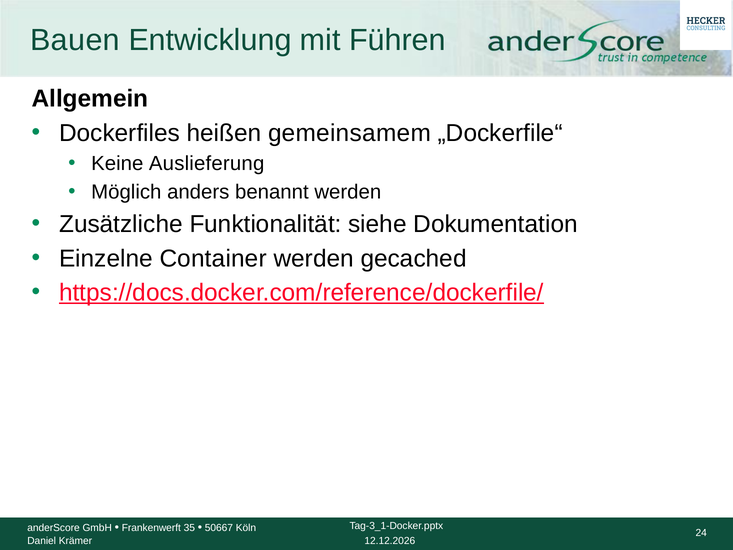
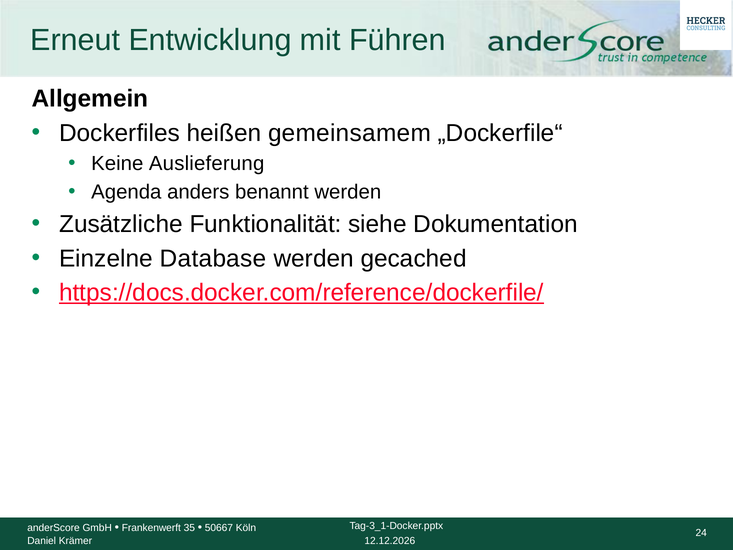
Bauen: Bauen -> Erneut (75, 40)
Möglich: Möglich -> Agenda (126, 192)
Container: Container -> Database (213, 258)
